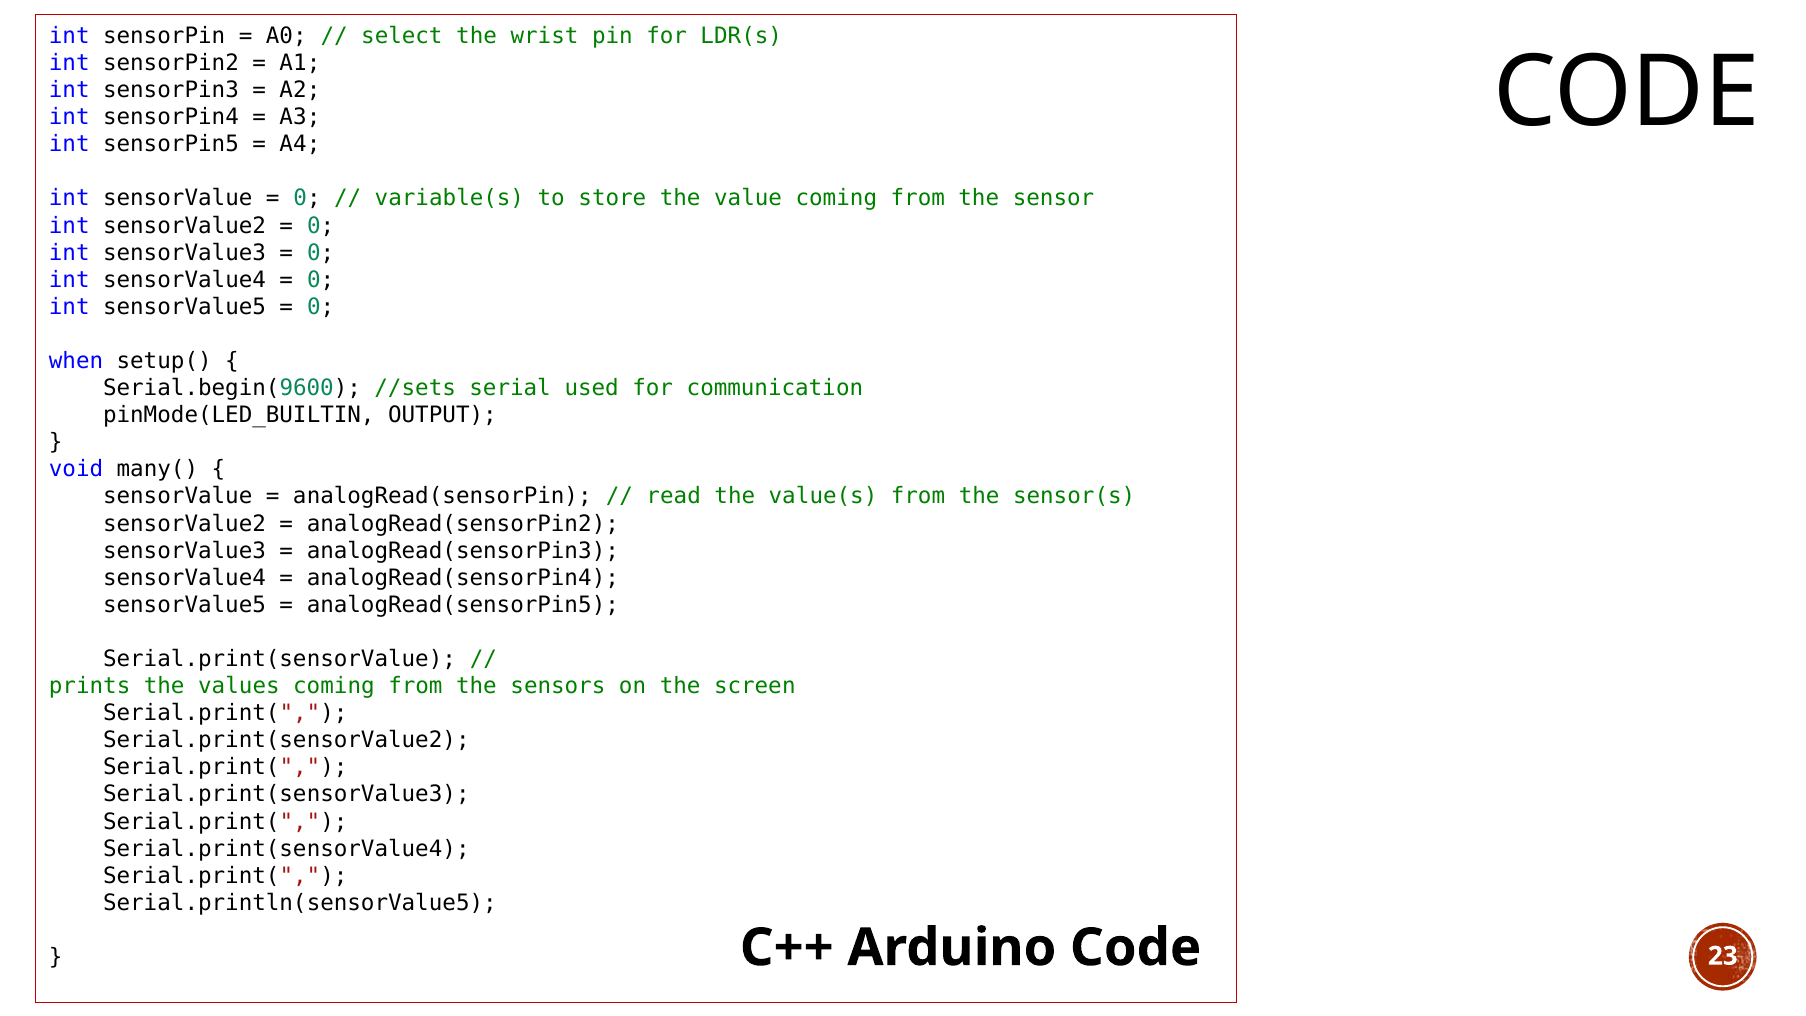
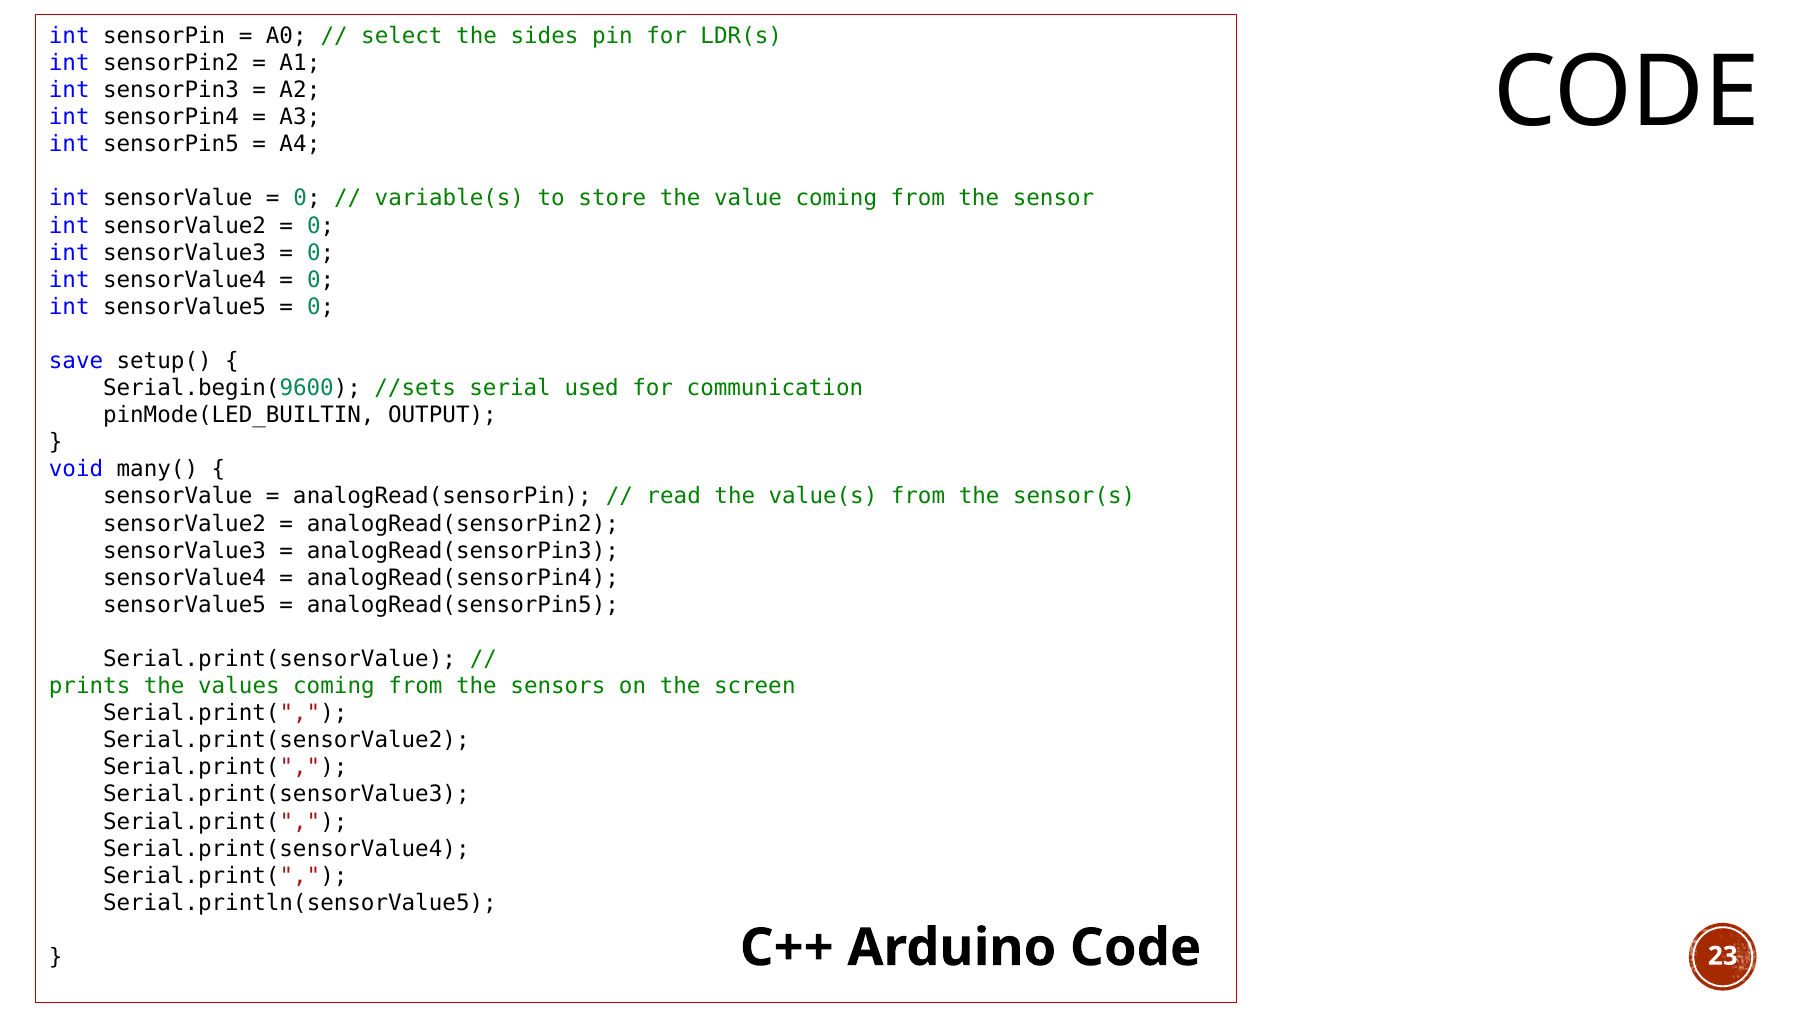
wrist: wrist -> sides (545, 36)
when: when -> save (76, 361)
